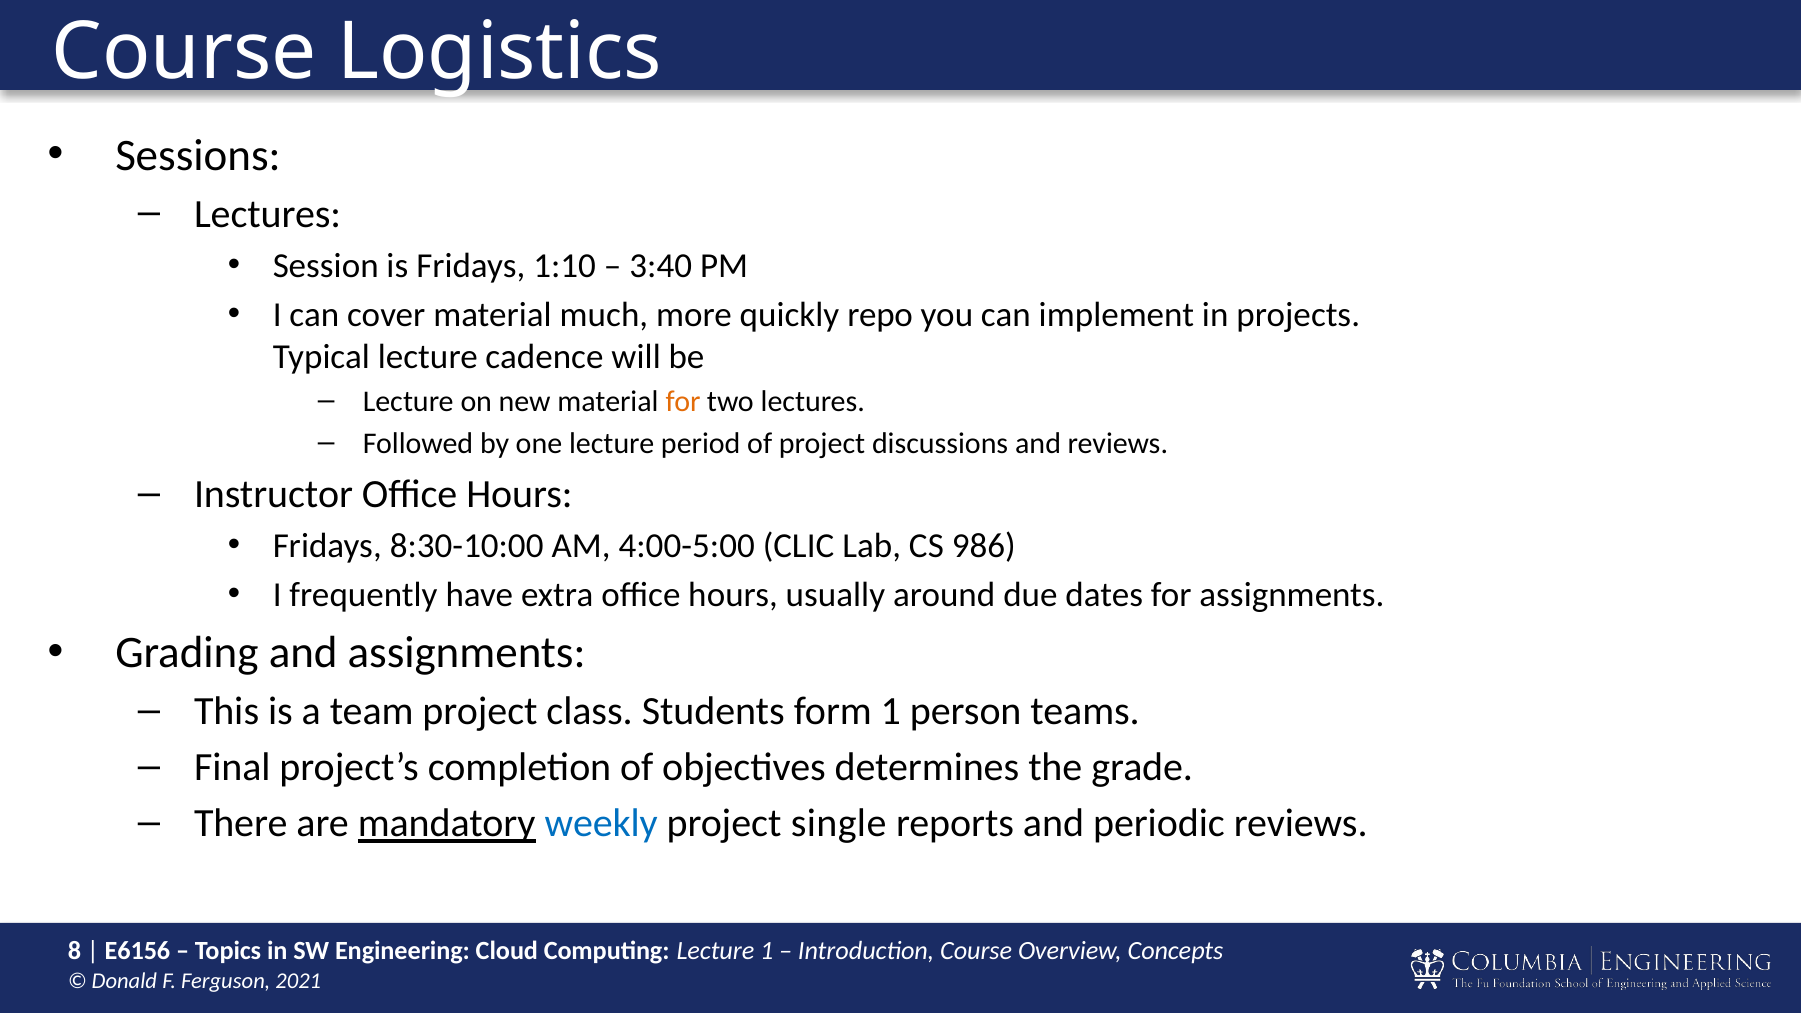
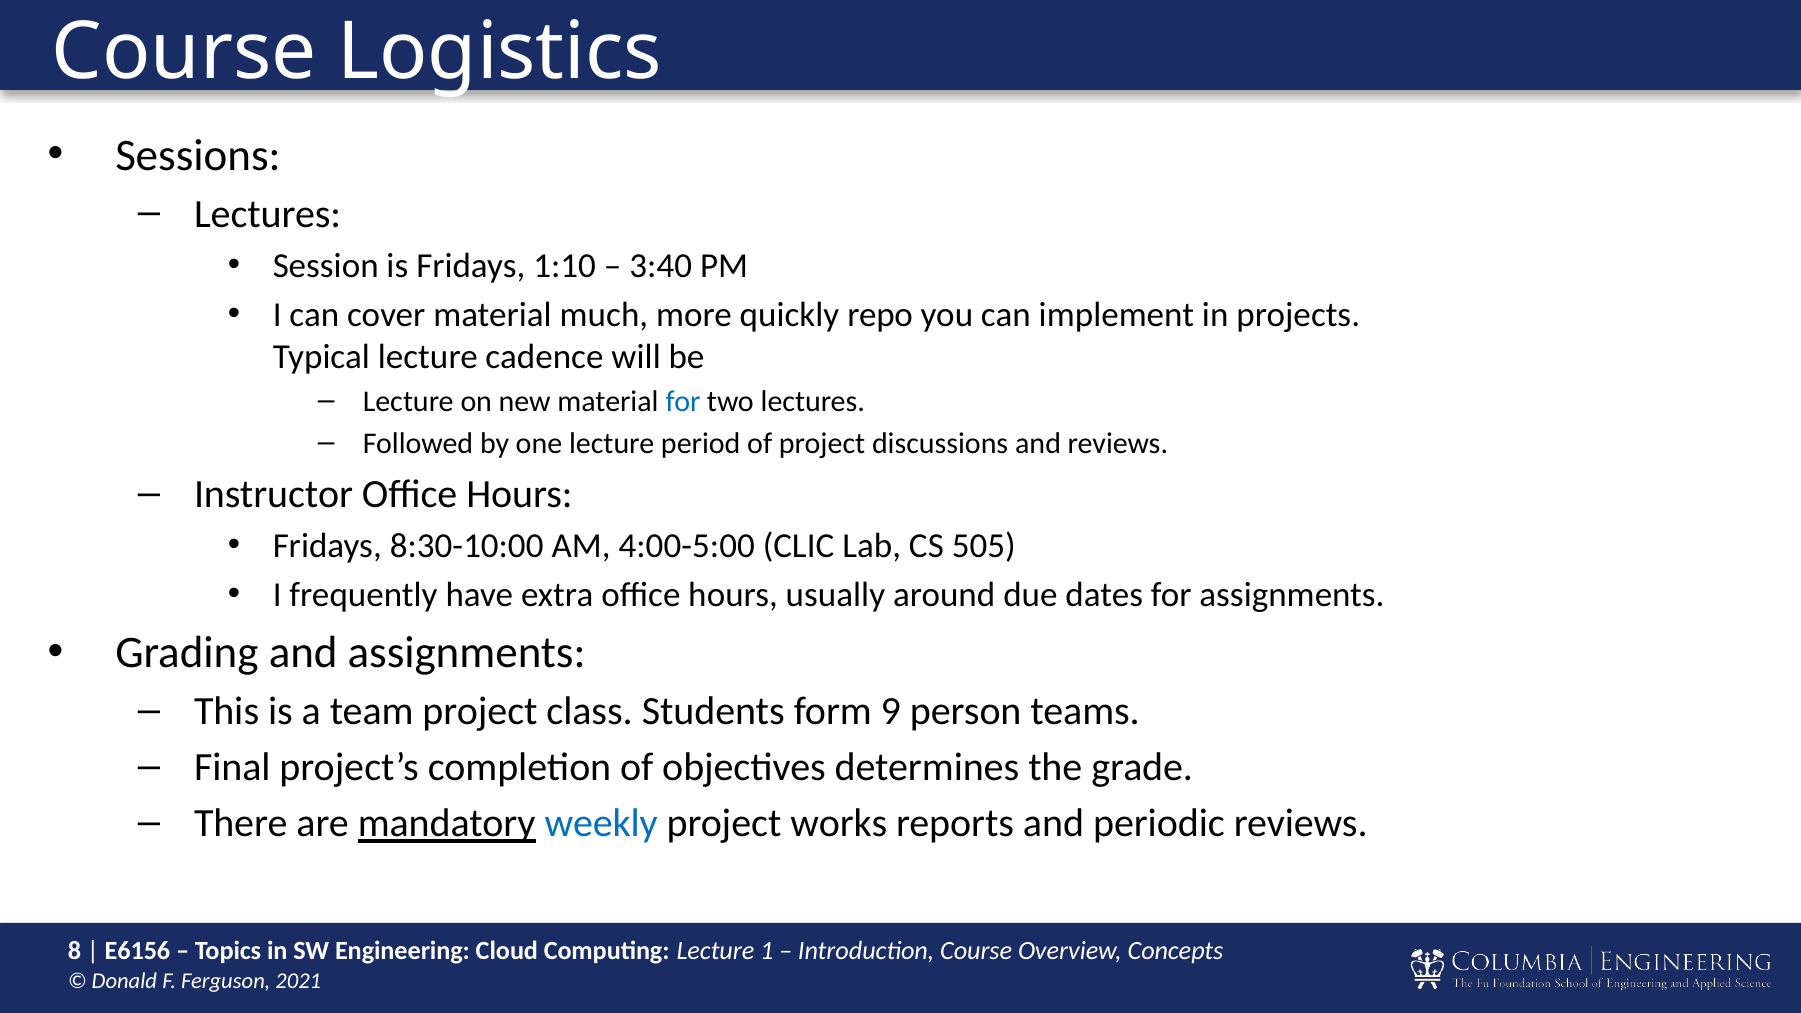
for colour: orange -> blue (683, 401)
986: 986 -> 505 (984, 546)
form 1: 1 -> 9 (891, 711)
single: single -> works (839, 823)
